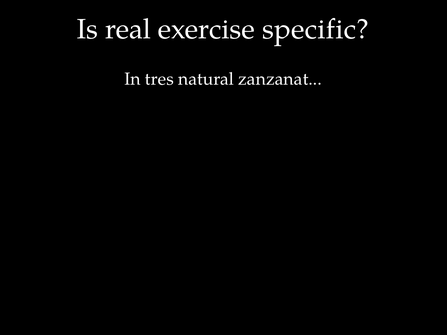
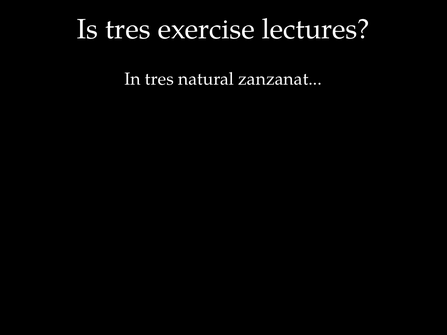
Is real: real -> tres (128, 29)
specific: specific -> lectures (316, 29)
